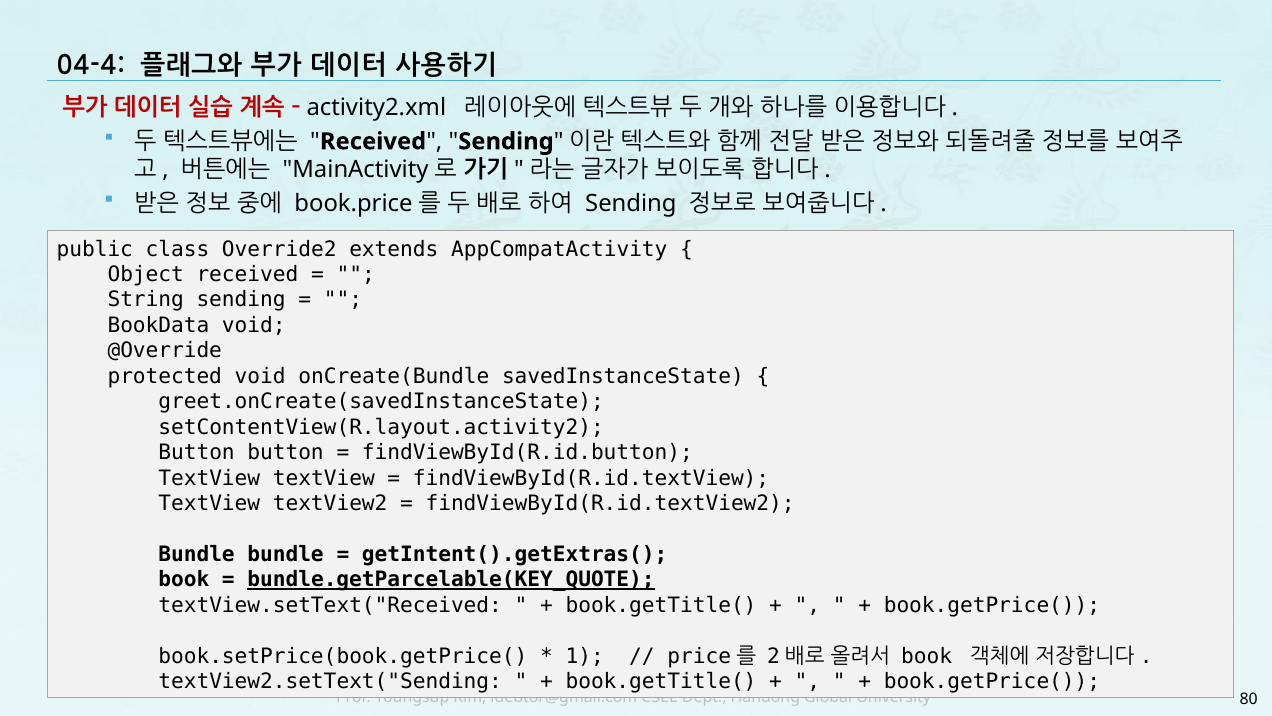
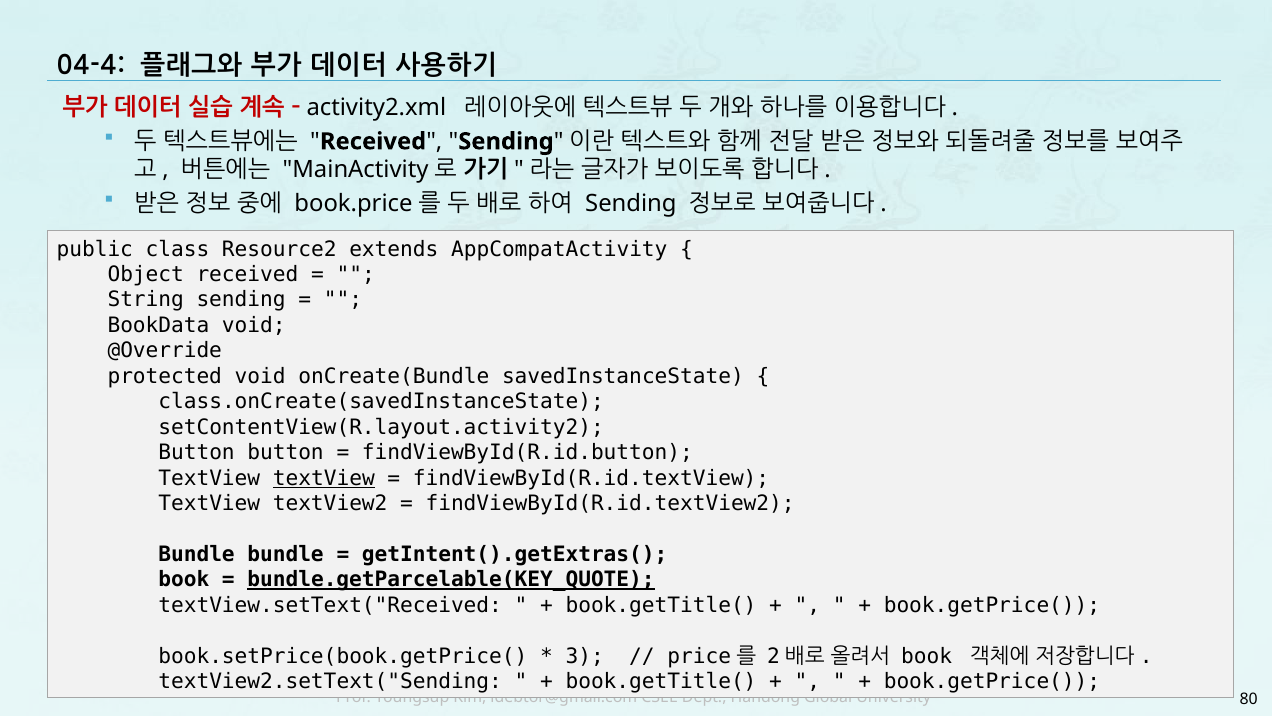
Override2: Override2 -> Resource2 (279, 249)
greet.onCreate(savedInstanceState: greet.onCreate(savedInstanceState -> class.onCreate(savedInstanceState (381, 401)
textView underline: none -> present (324, 478)
1: 1 -> 3 (585, 656)
